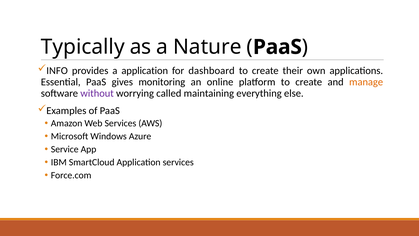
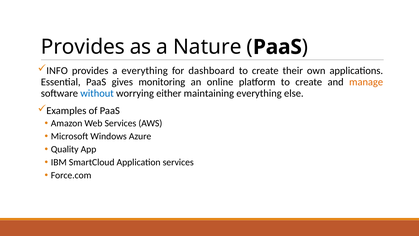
Typically: Typically -> Provides (83, 47)
a application: application -> everything (145, 71)
without colour: purple -> blue (97, 93)
called: called -> either (169, 93)
Service: Service -> Quality (65, 149)
